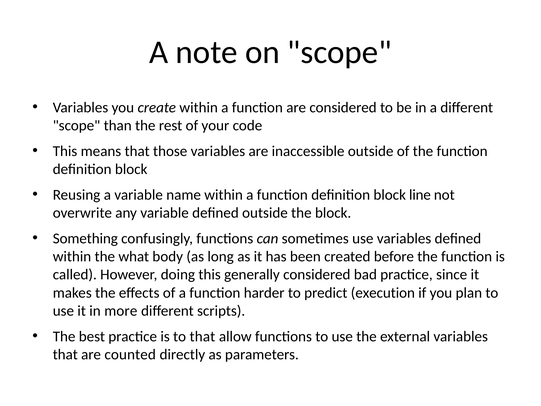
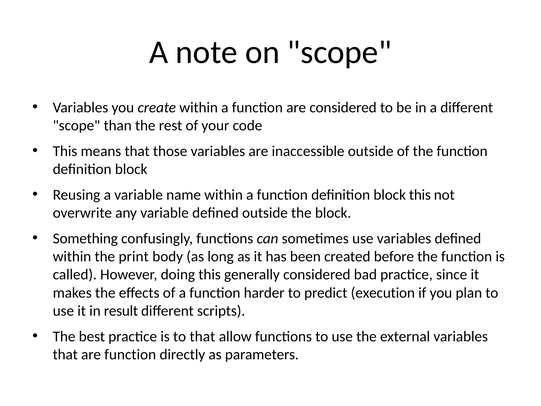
block line: line -> this (420, 195)
what: what -> print (134, 256)
more: more -> result (121, 311)
are counted: counted -> function (130, 354)
